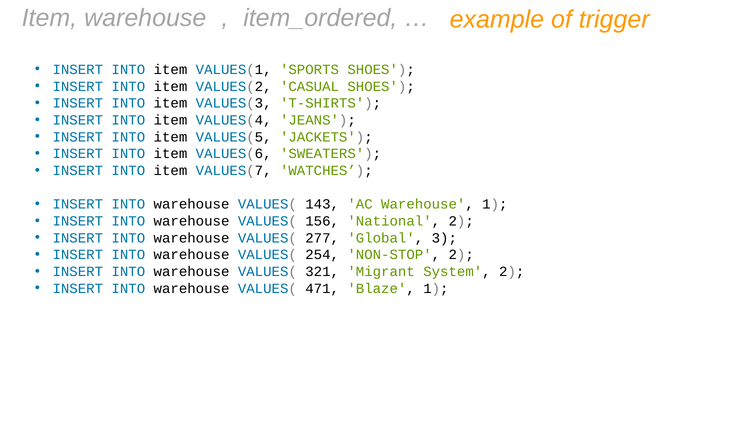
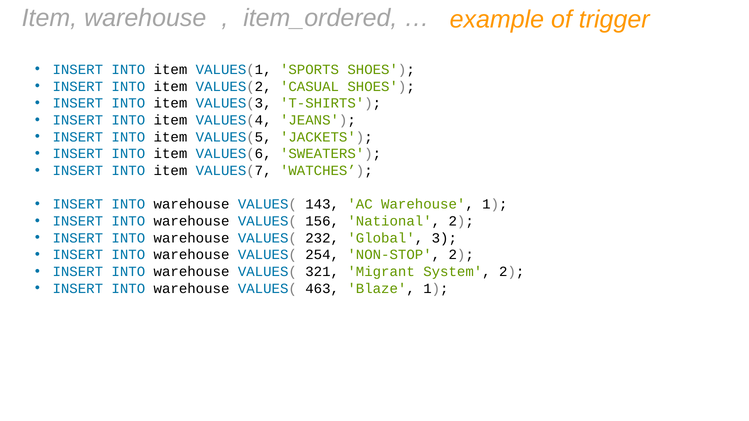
277: 277 -> 232 (322, 238)
471: 471 -> 463 (322, 289)
